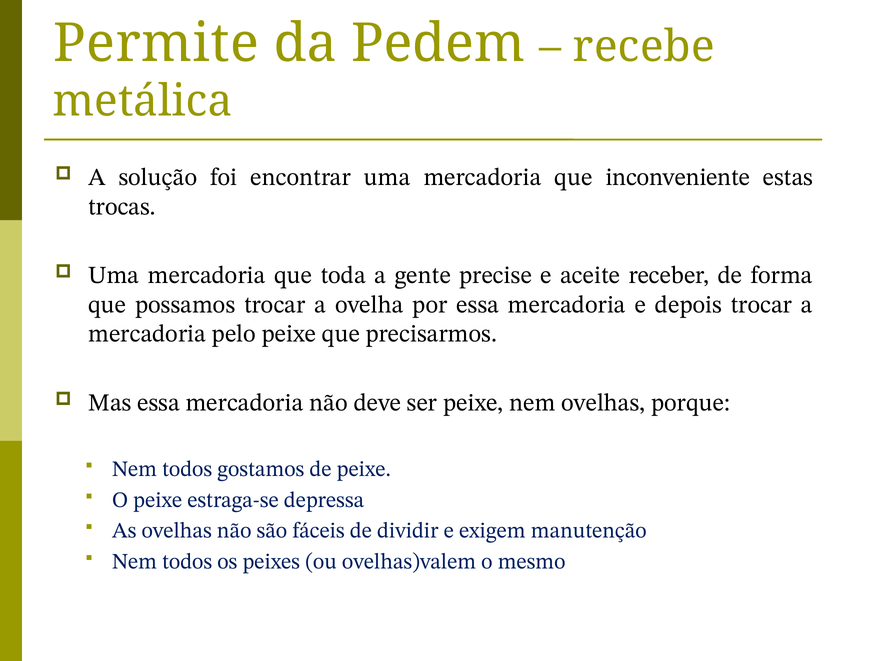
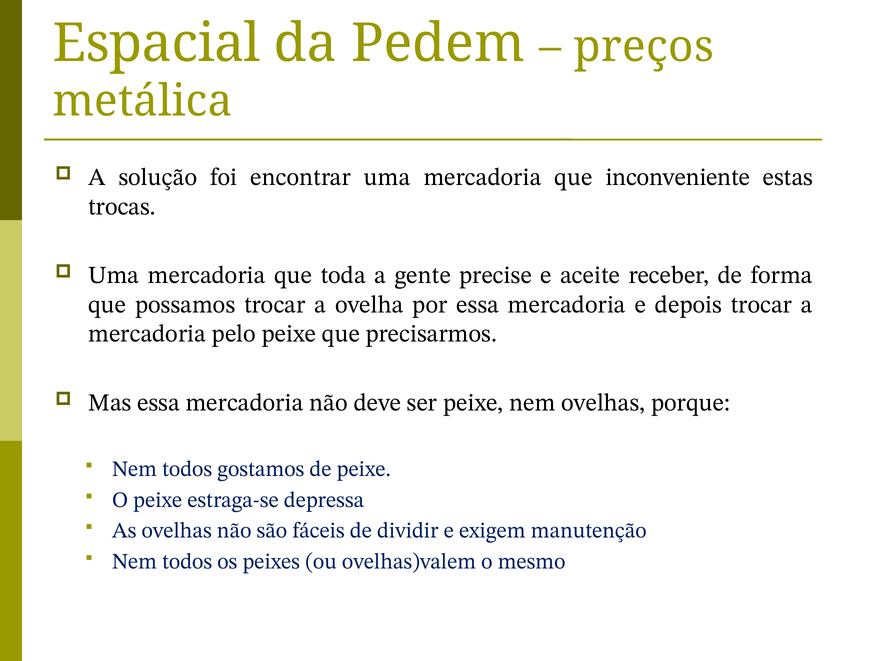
Permite: Permite -> Espacial (157, 43)
recebe: recebe -> preços (644, 47)
